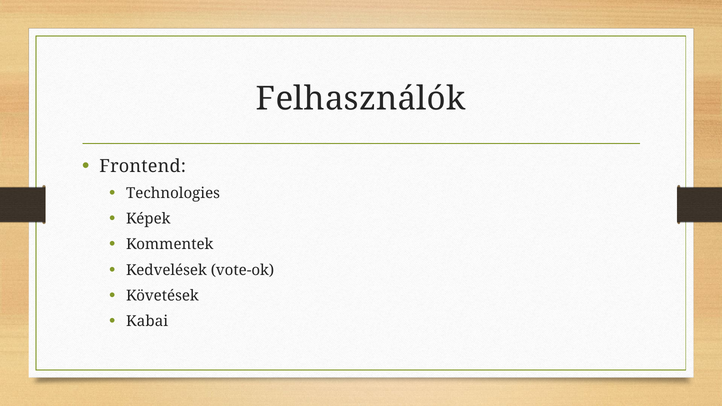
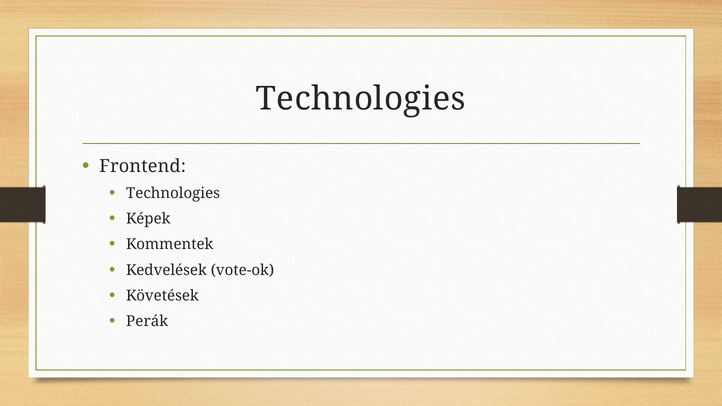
Felhasználók: Felhasználók -> Technologies (361, 99)
Kabai: Kabai -> Perák (147, 321)
